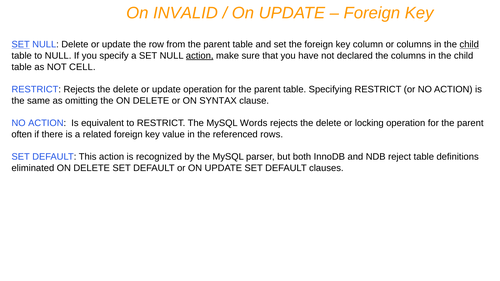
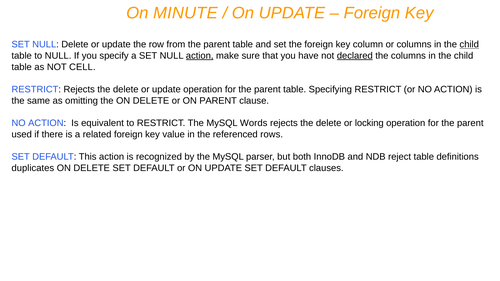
INVALID: INVALID -> MINUTE (185, 13)
SET underline: present -> none (21, 45)
declared underline: none -> present (355, 56)
ON SYNTAX: SYNTAX -> PARENT (218, 101)
often: often -> used (22, 135)
eliminated: eliminated -> duplicates (33, 168)
